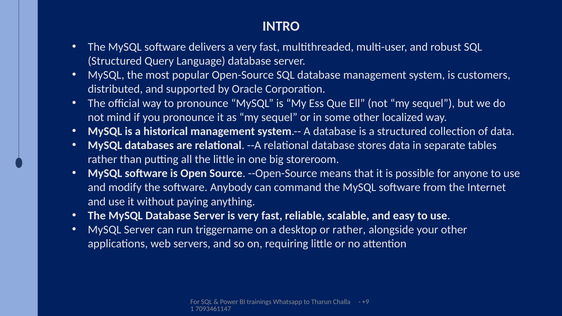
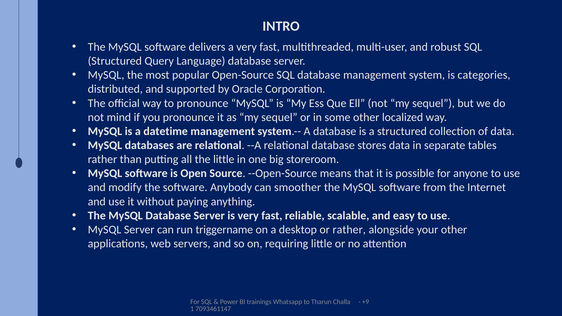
customers: customers -> categories (484, 75)
historical: historical -> datetime (166, 131)
command: command -> smoother (298, 188)
